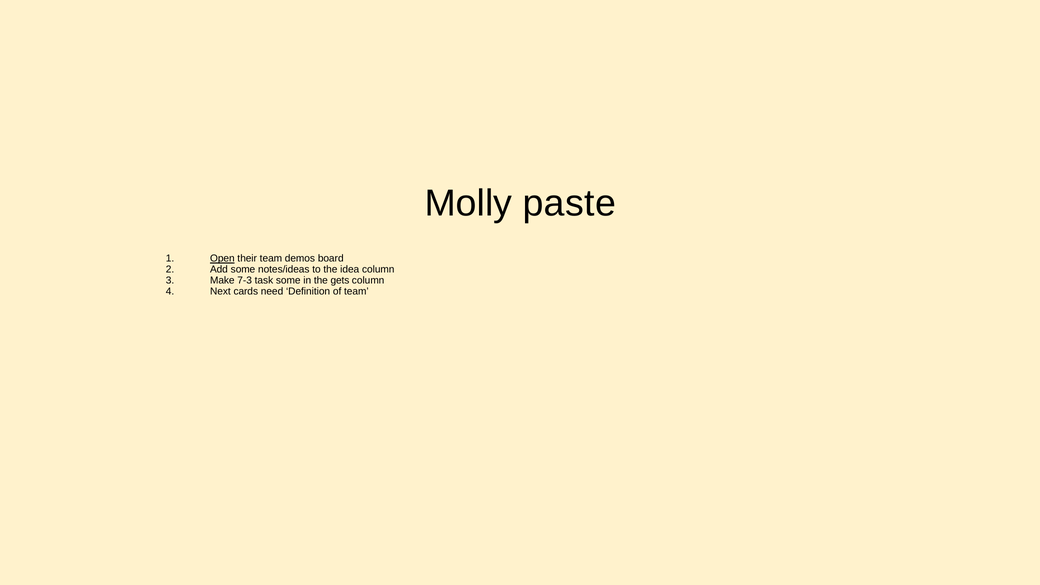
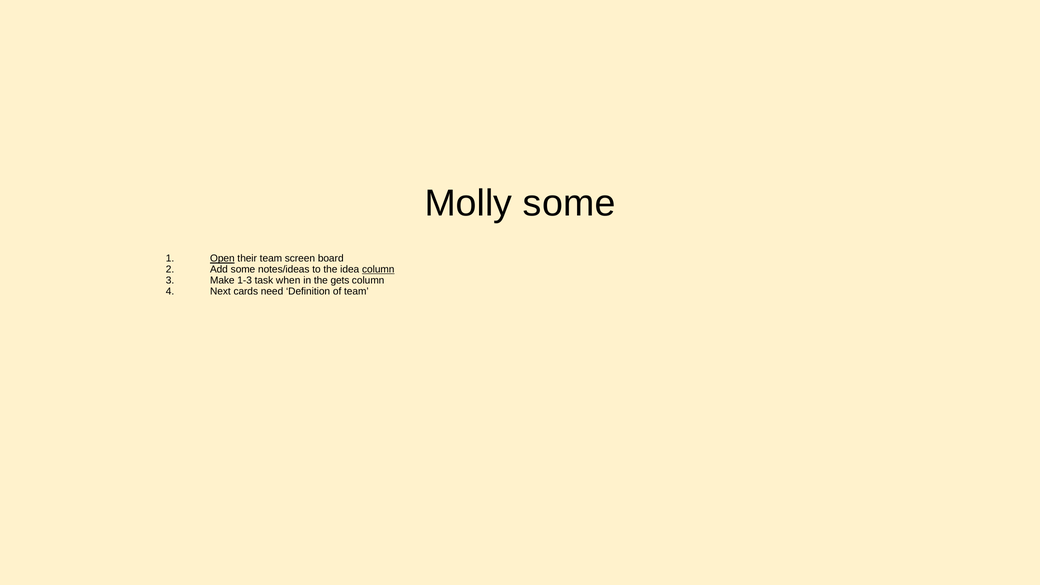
Molly paste: paste -> some (569, 203)
demos: demos -> screen (300, 259)
column underline: none -> present (378, 270)
7-3: 7-3 -> 1-3 (245, 280)
task some: some -> when (288, 280)
